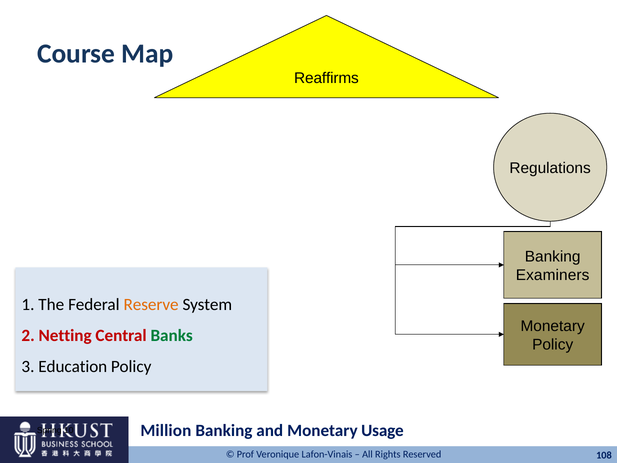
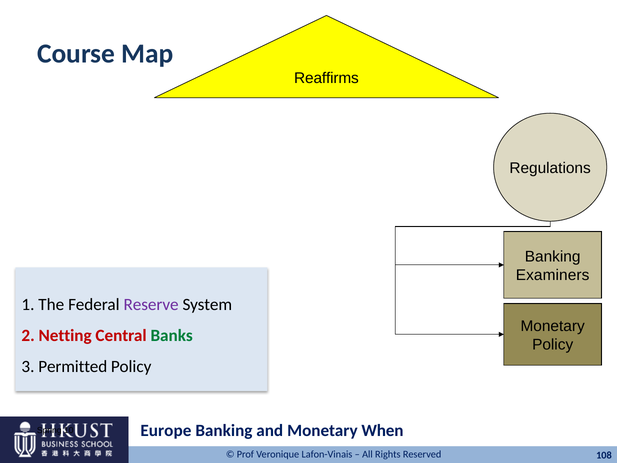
Reserve colour: orange -> purple (151, 305)
Education: Education -> Permitted (73, 366)
Million: Million -> Europe (166, 430)
Usage: Usage -> When (382, 430)
